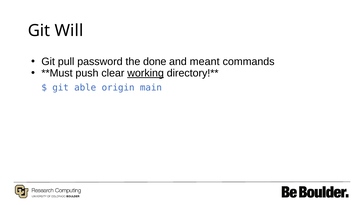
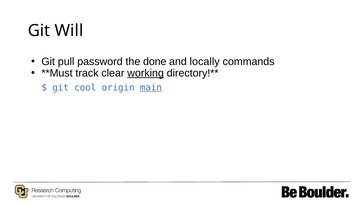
meant: meant -> locally (205, 62)
push: push -> track (87, 73)
able: able -> cool (85, 87)
main underline: none -> present (151, 87)
